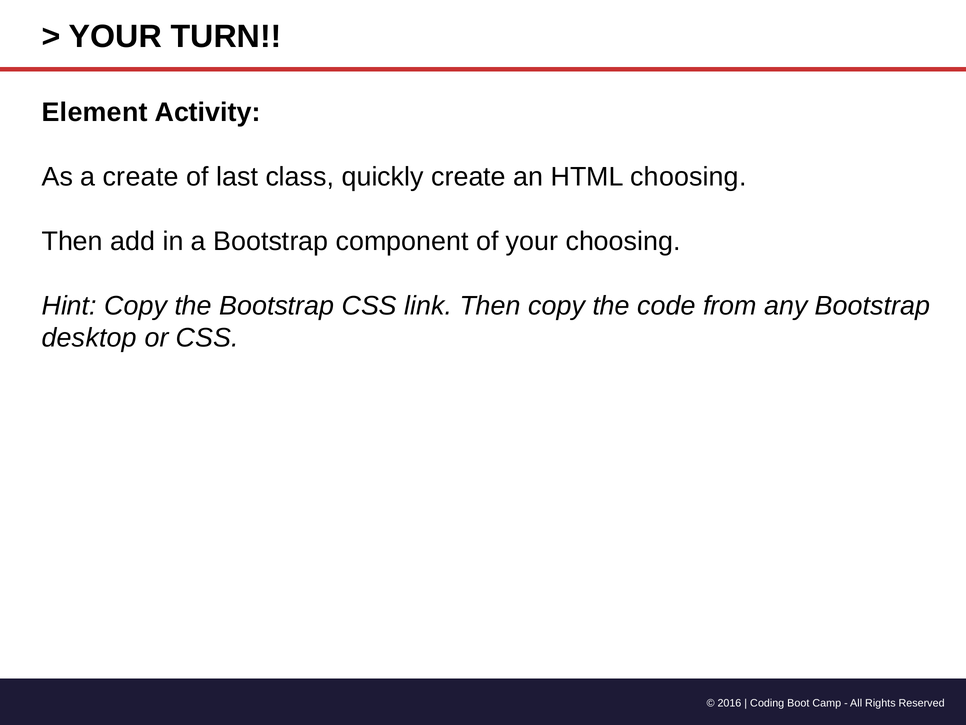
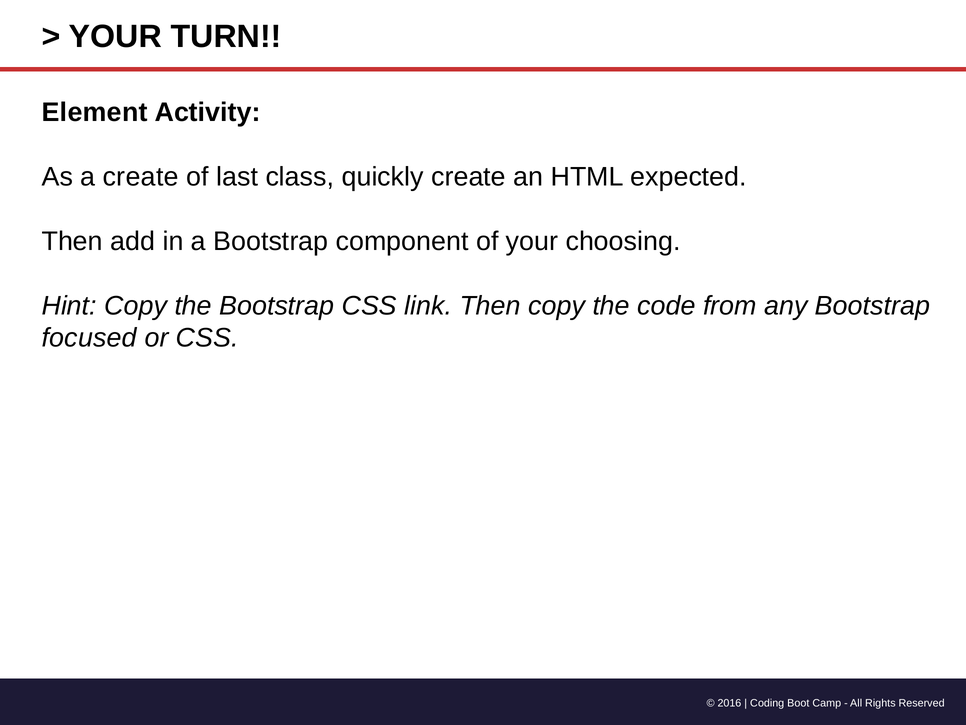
HTML choosing: choosing -> expected (689, 177)
desktop: desktop -> focused (89, 338)
